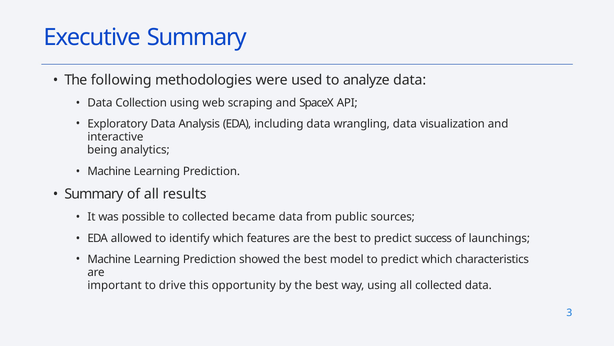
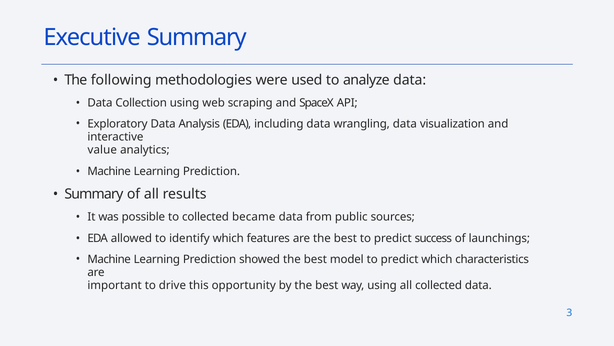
being: being -> value (102, 150)
